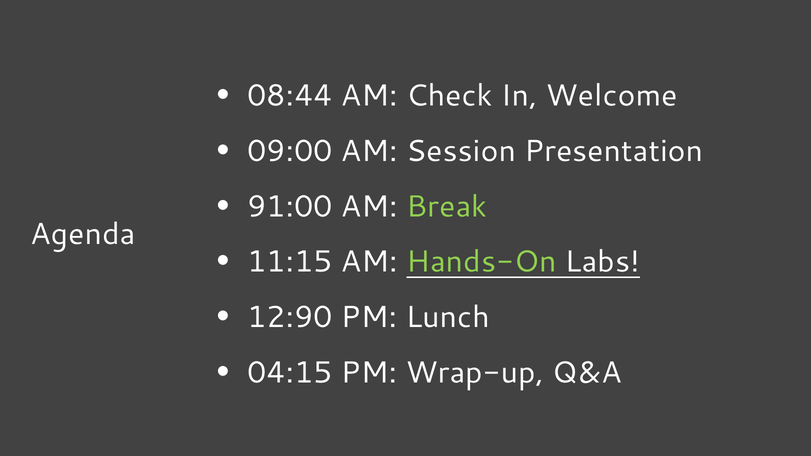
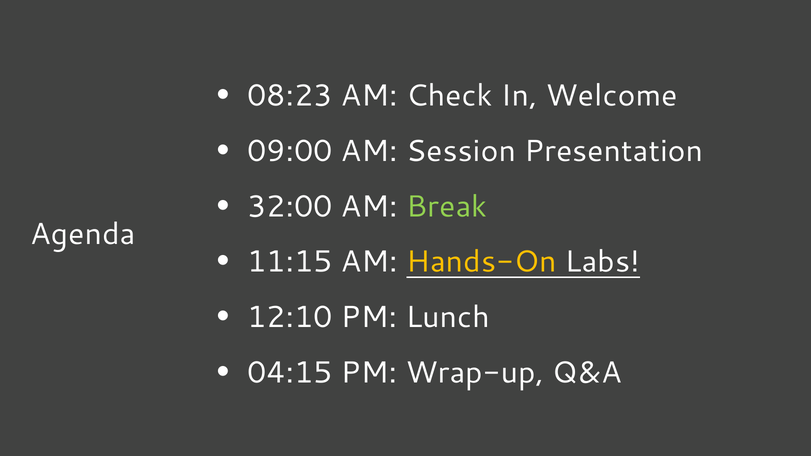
08:44: 08:44 -> 08:23 (290, 96)
91:00: 91:00 -> 32:00 (290, 207)
Hands-On colour: light green -> yellow (481, 262)
12:90: 12:90 -> 12:10 (290, 317)
